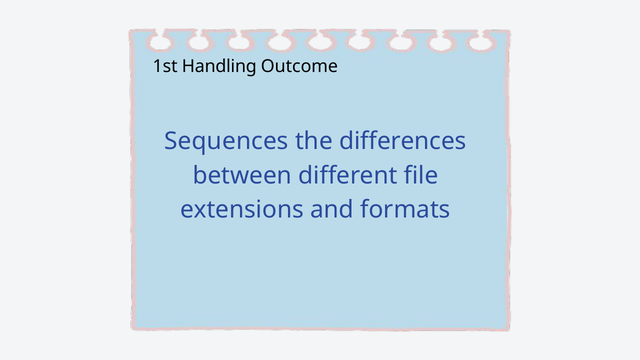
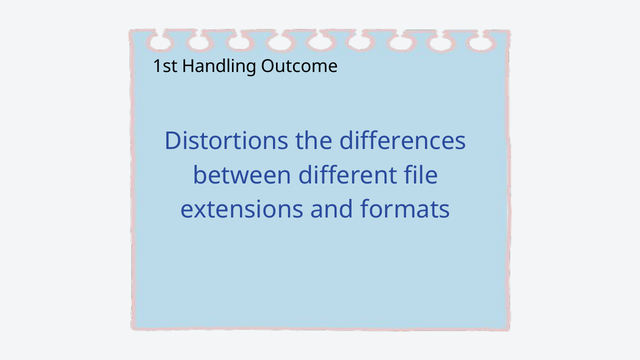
Sequences: Sequences -> Distortions (227, 141)
